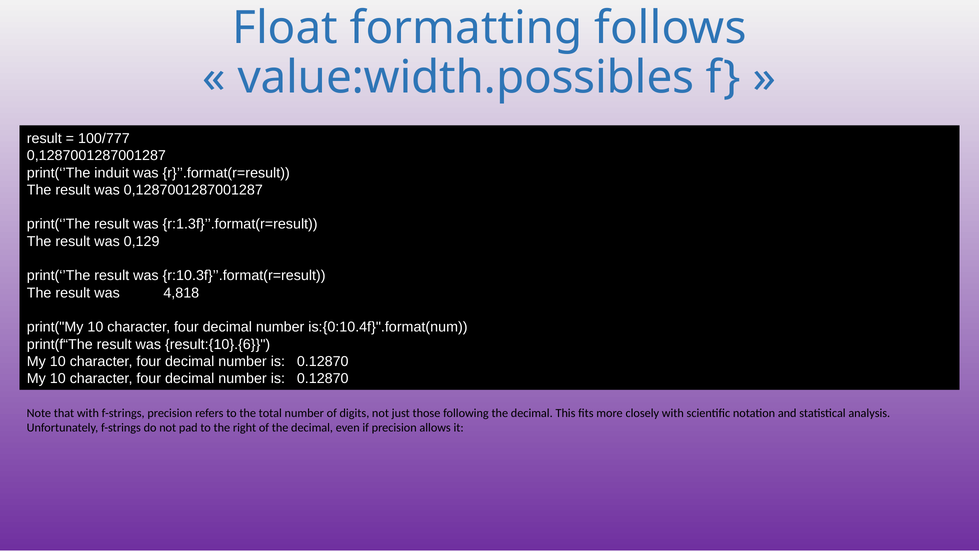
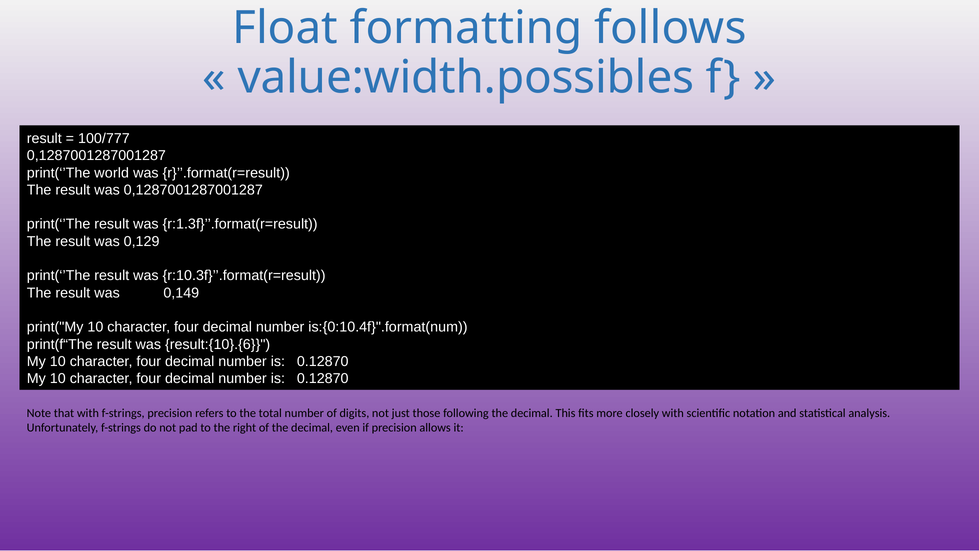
induit: induit -> world (112, 173)
4,818: 4,818 -> 0,149 (181, 293)
